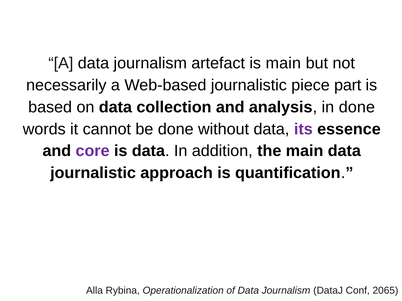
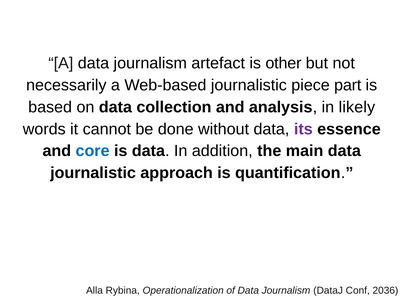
is main: main -> other (283, 63)
in done: done -> likely (357, 107)
core colour: purple -> blue (93, 151)
2065: 2065 -> 2036 (385, 291)
